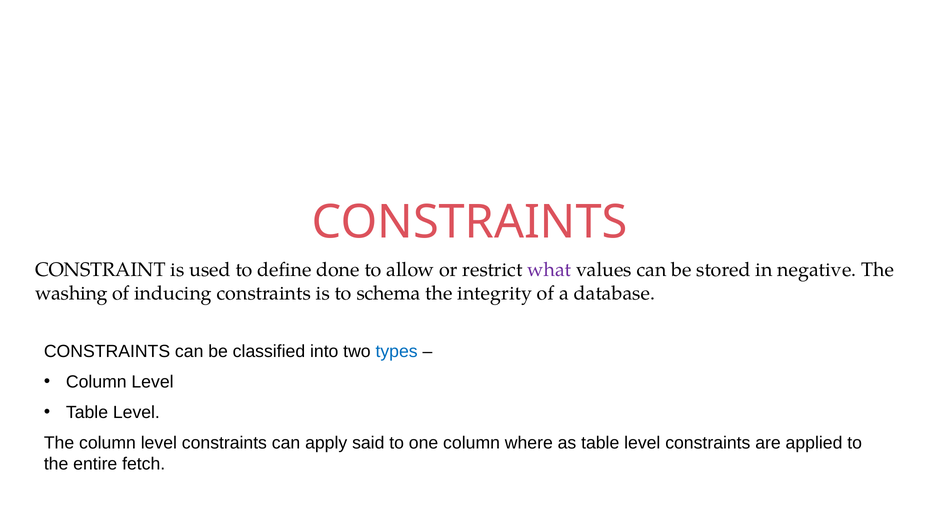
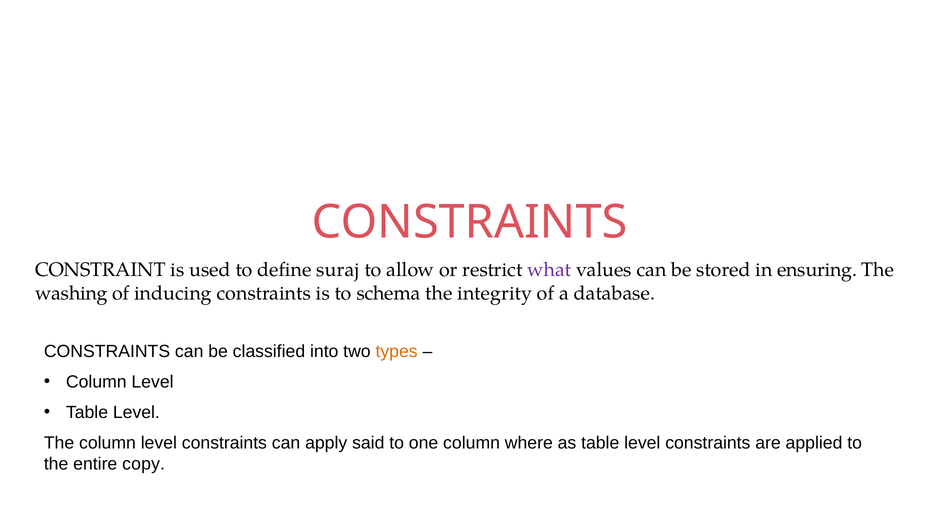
done: done -> suraj (338, 270)
negative: negative -> ensuring (817, 270)
types colour: blue -> orange (397, 352)
fetch: fetch -> copy (144, 465)
